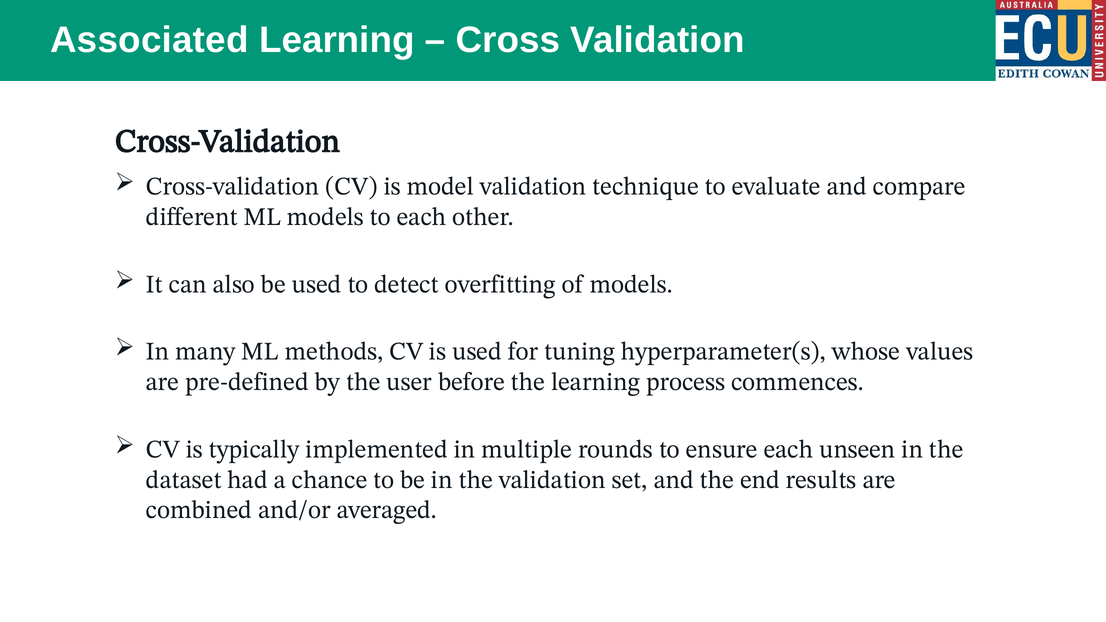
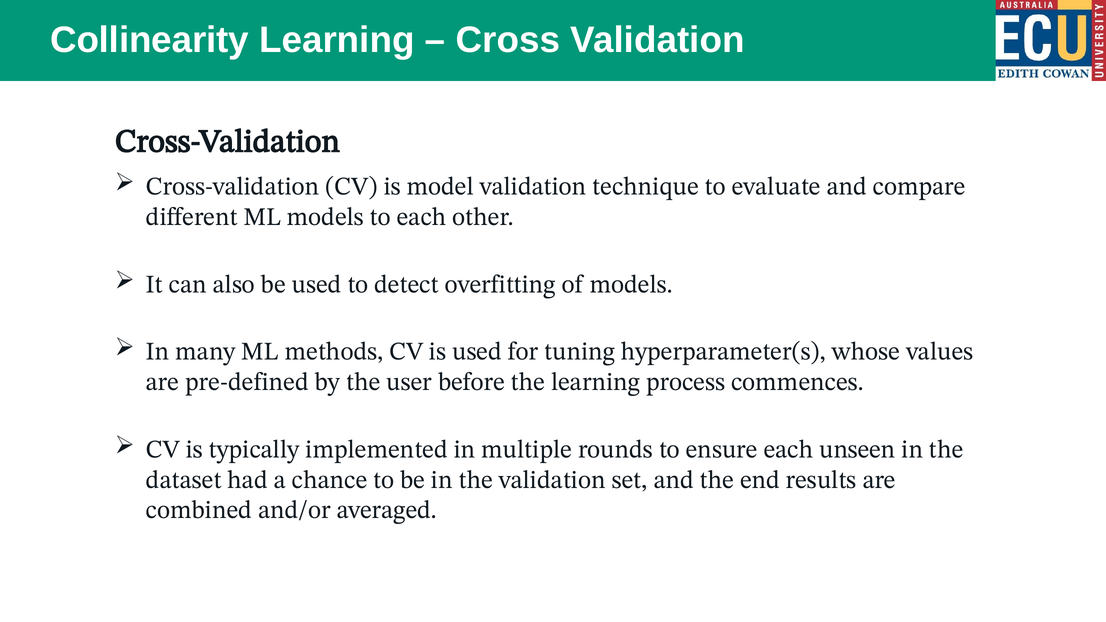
Associated: Associated -> Collinearity (150, 40)
